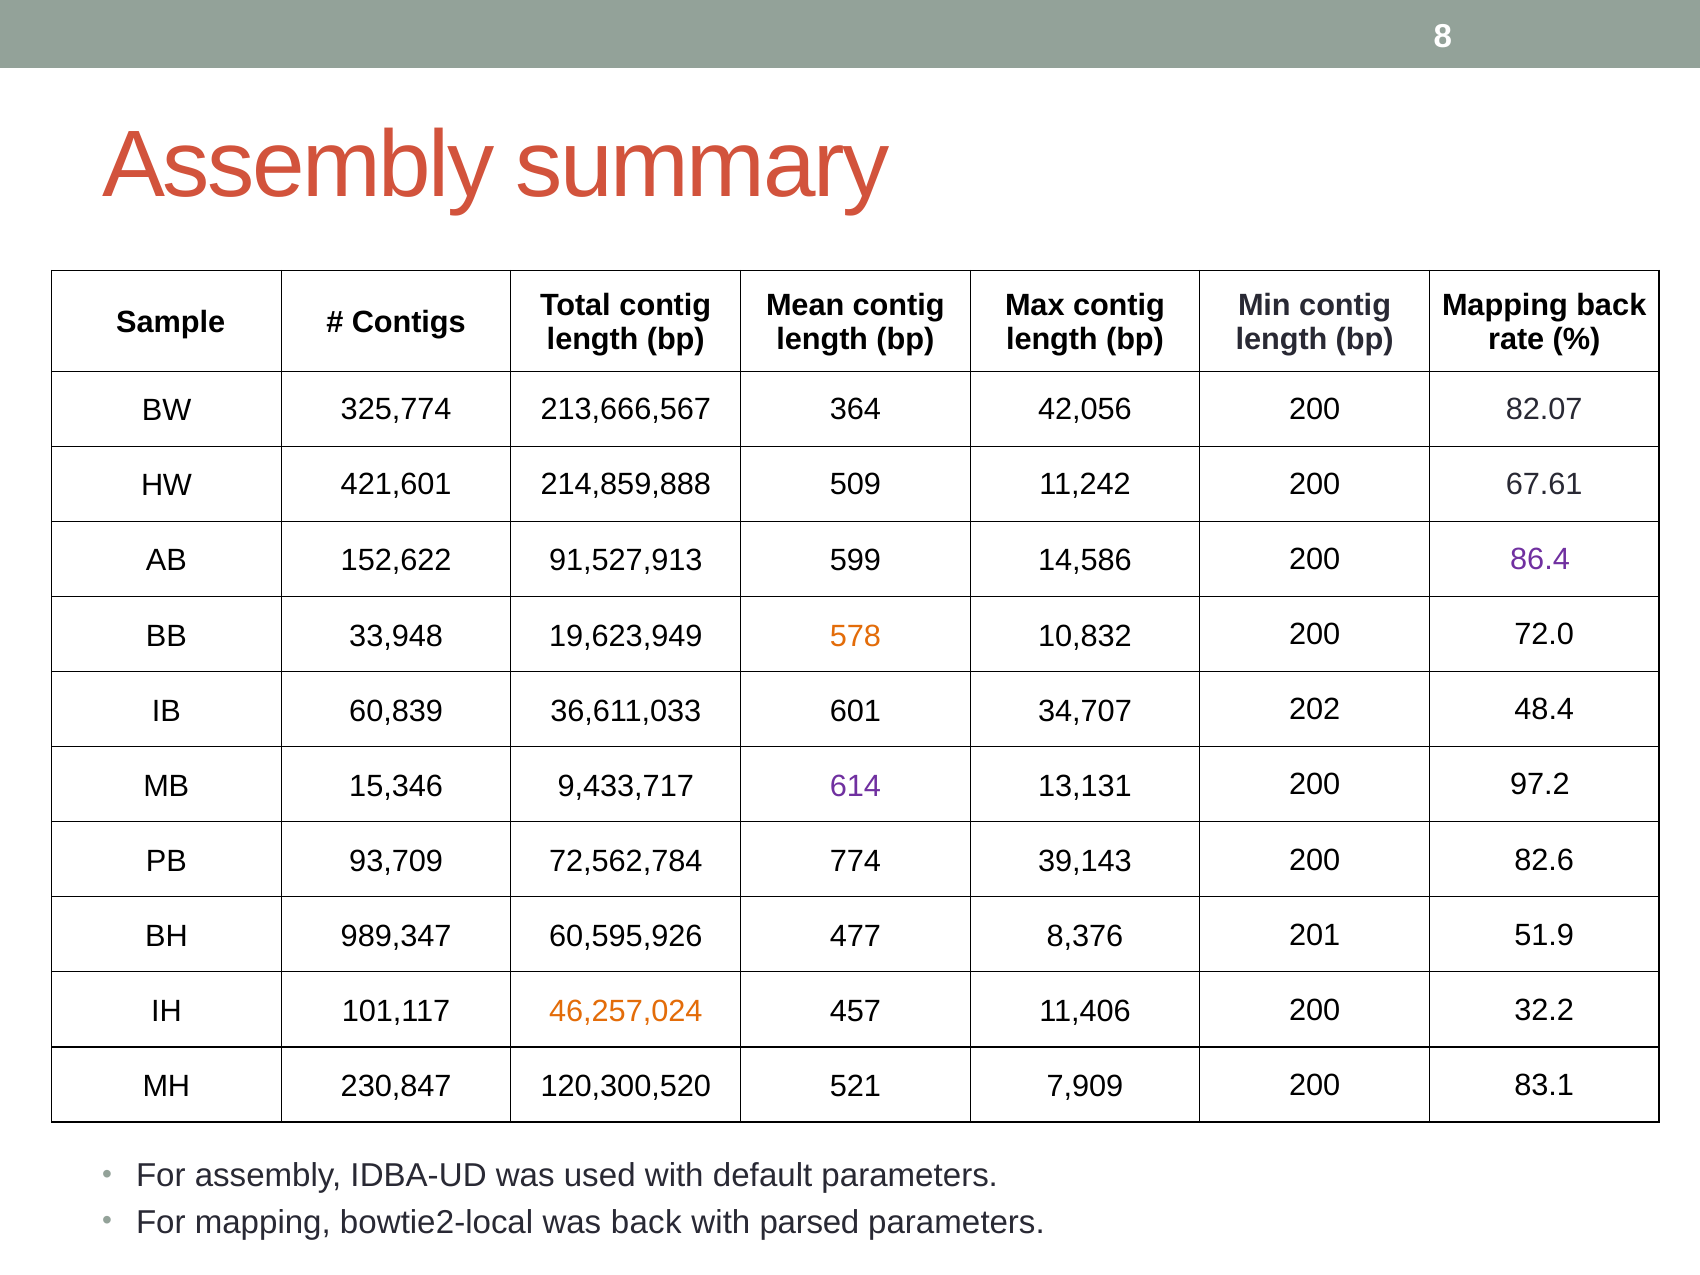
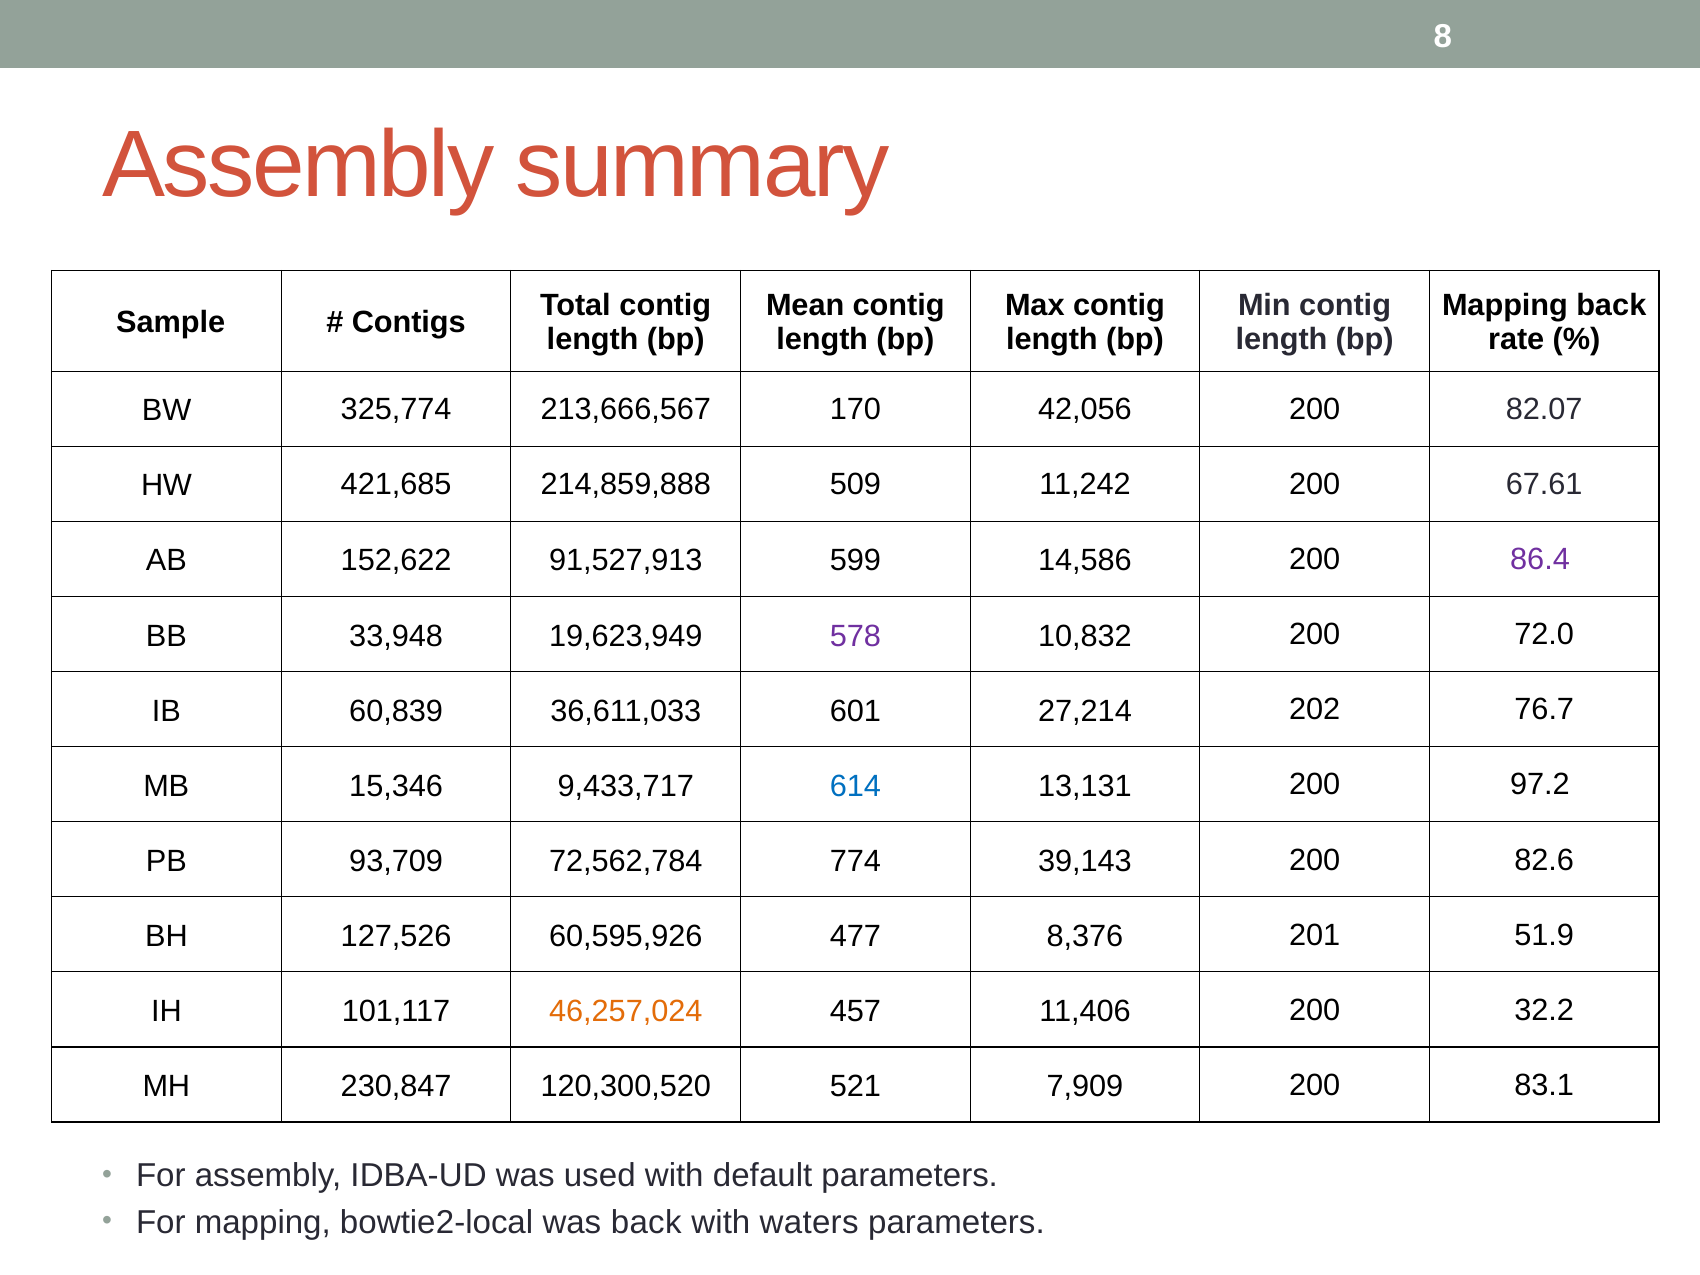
364: 364 -> 170 (855, 410)
421,601: 421,601 -> 421,685 (396, 485)
578 colour: orange -> purple (855, 636)
34,707: 34,707 -> 27,214 (1085, 711)
48.4: 48.4 -> 76.7 (1544, 710)
614 colour: purple -> blue (855, 786)
989,347: 989,347 -> 127,526 (396, 936)
parsed: parsed -> waters (809, 1222)
